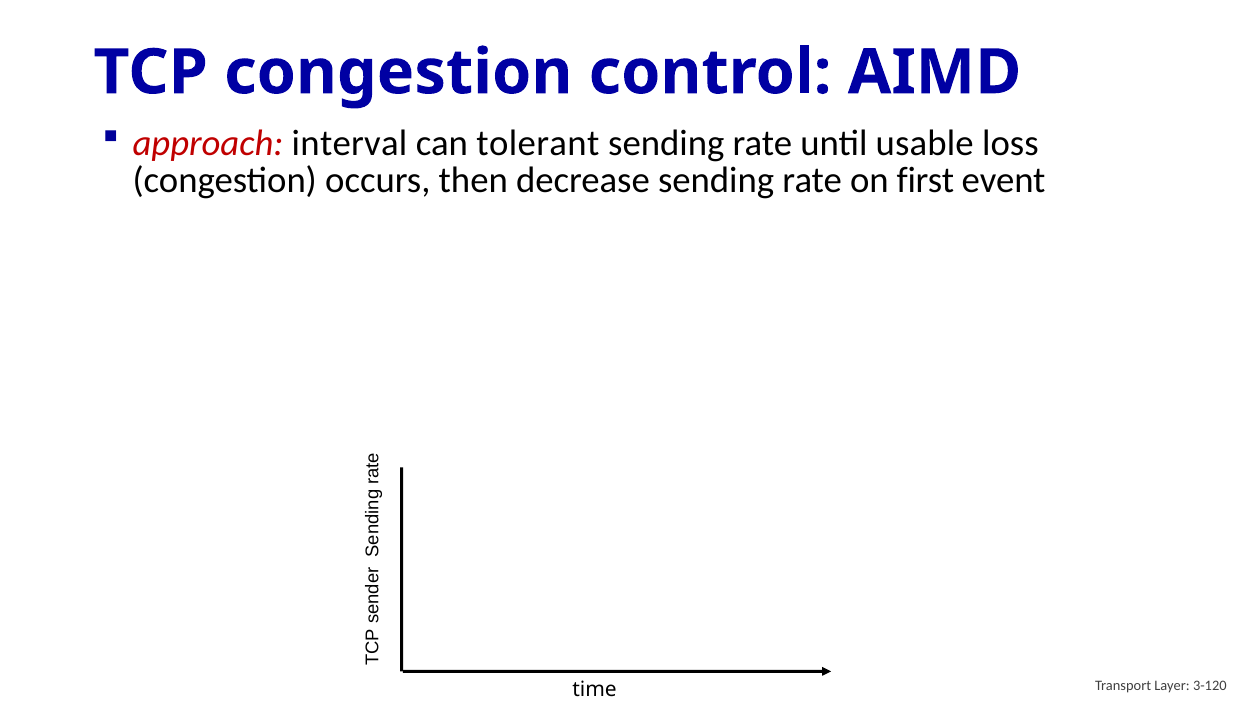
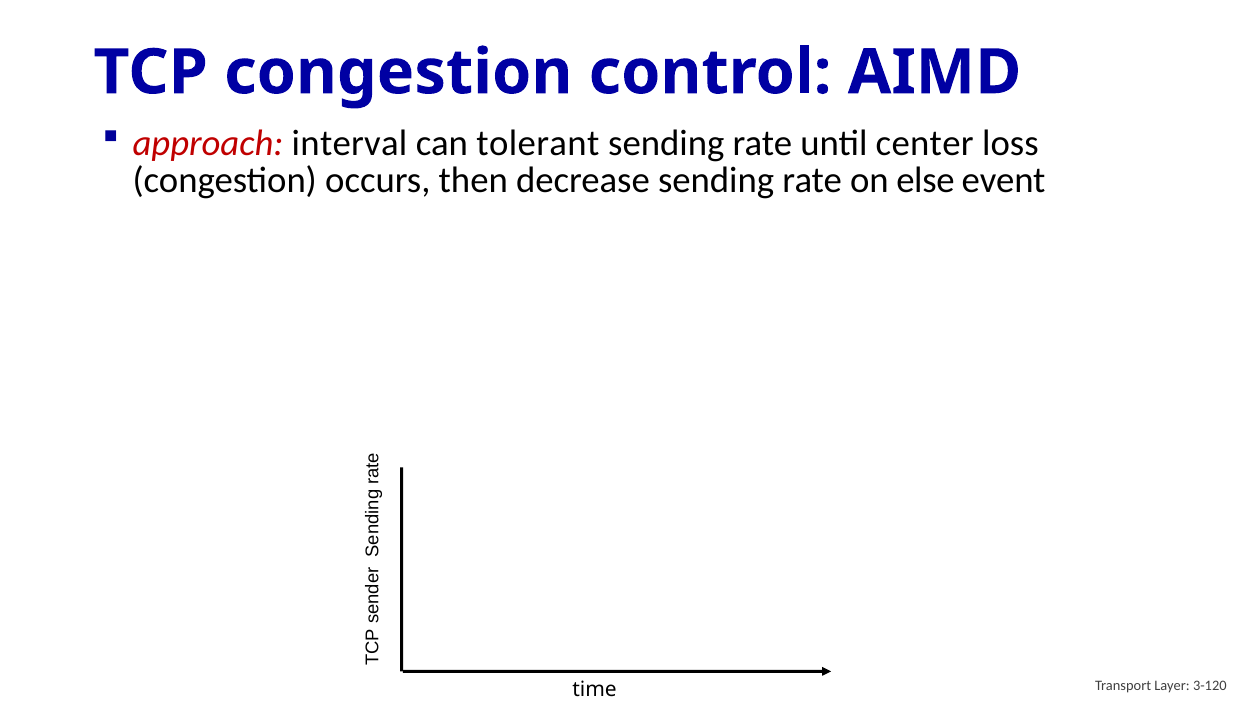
usable: usable -> center (925, 143)
first: first -> else (925, 181)
